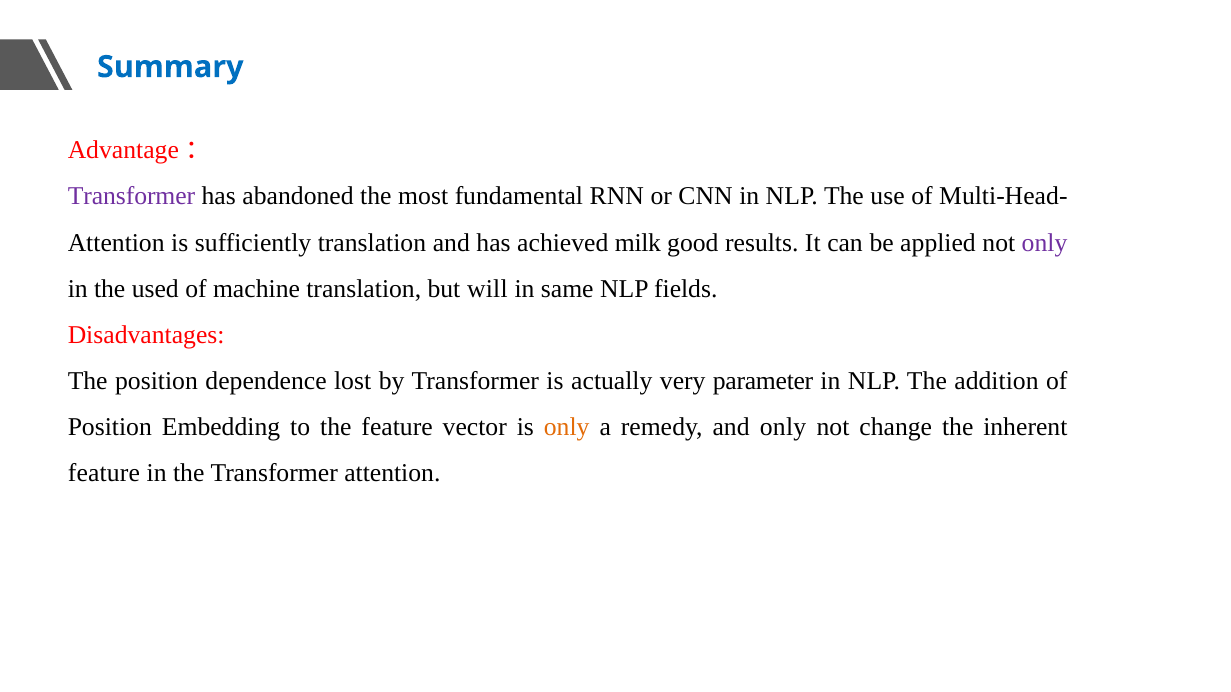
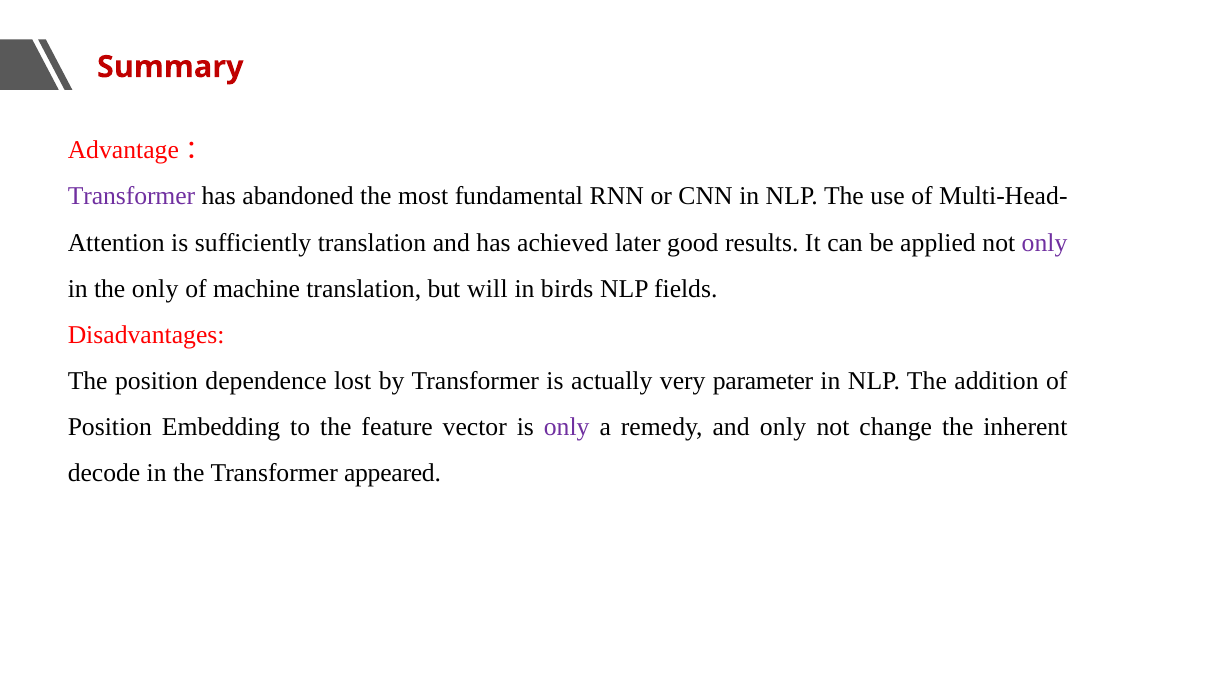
Summary colour: blue -> red (170, 67)
milk: milk -> later (638, 243)
the used: used -> only (155, 289)
same: same -> birds (567, 289)
only colour: orange -> purple (567, 427)
feature: feature -> decode (104, 474)
Transformer attention: attention -> appeared (392, 474)
